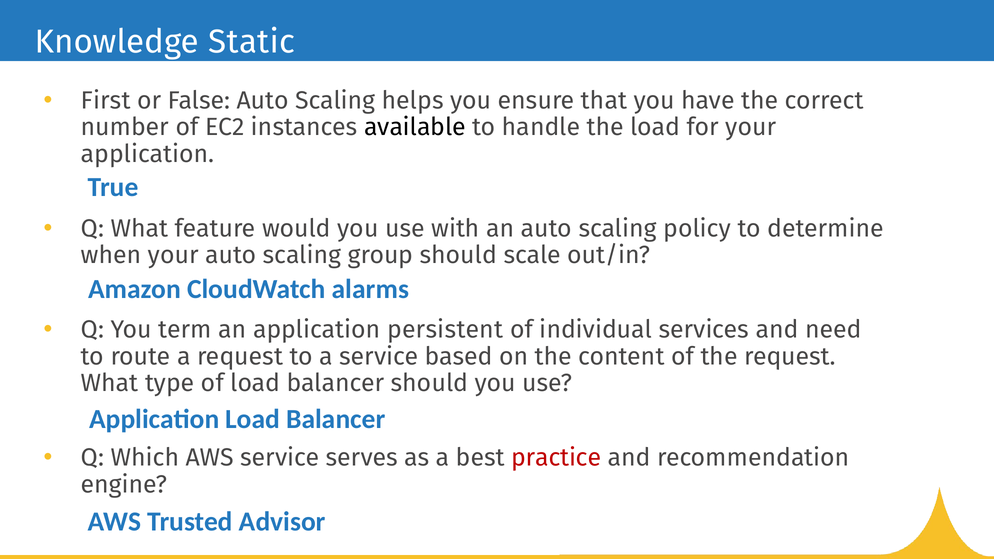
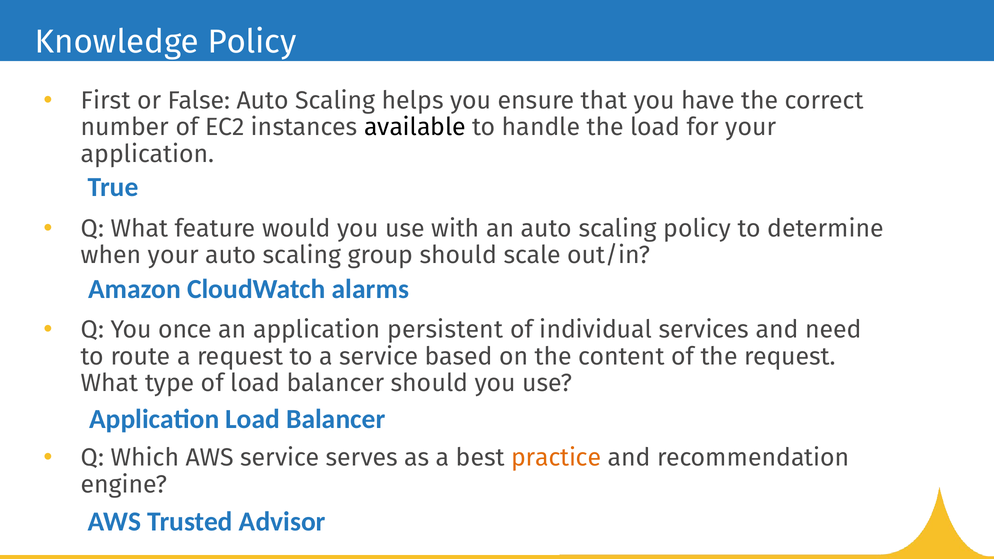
Knowledge Static: Static -> Policy (252, 42)
term: term -> once (185, 330)
practice colour: red -> orange (556, 458)
